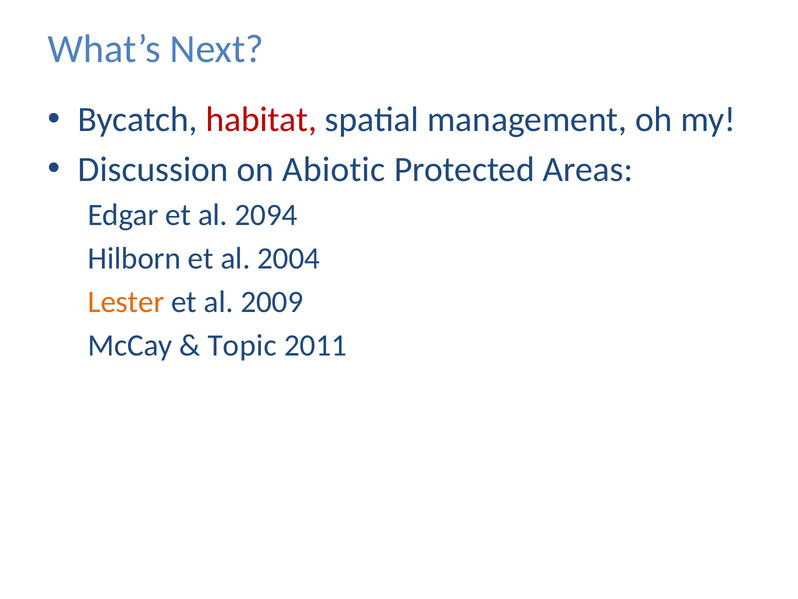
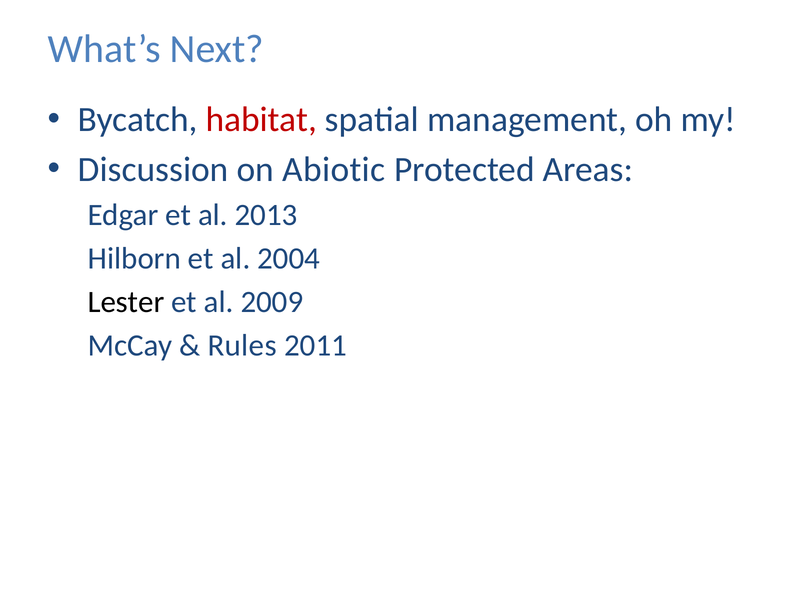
2094: 2094 -> 2013 (266, 215)
Lester colour: orange -> black (126, 302)
Topic: Topic -> Rules (242, 345)
